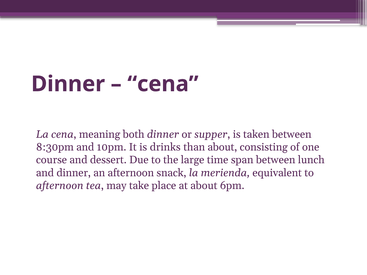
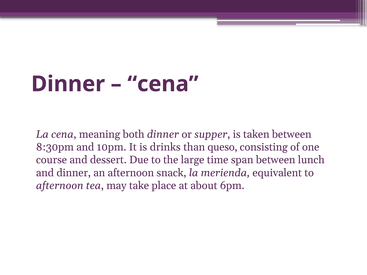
than about: about -> queso (222, 147)
